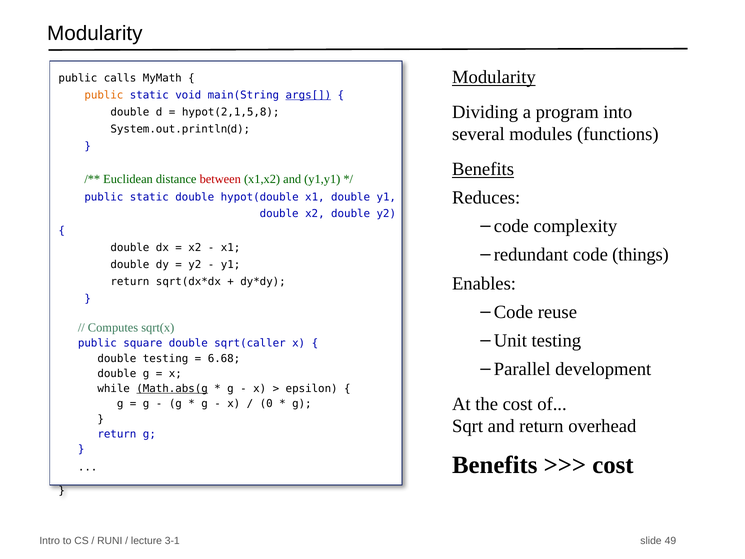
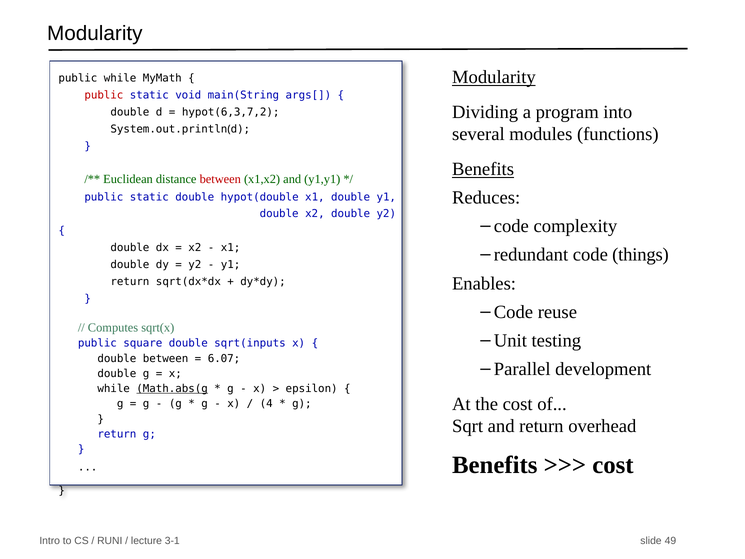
public calls: calls -> while (120, 78)
public colour: orange -> red (104, 95)
args[ underline: present -> none (308, 95)
hypot(2,1,5,8: hypot(2,1,5,8 -> hypot(6,3,7,2 (231, 112)
sqrt(caller: sqrt(caller -> sqrt(inputs (250, 343)
double testing: testing -> between (166, 358)
6.68: 6.68 -> 6.07 (224, 358)
0: 0 -> 4 (266, 404)
